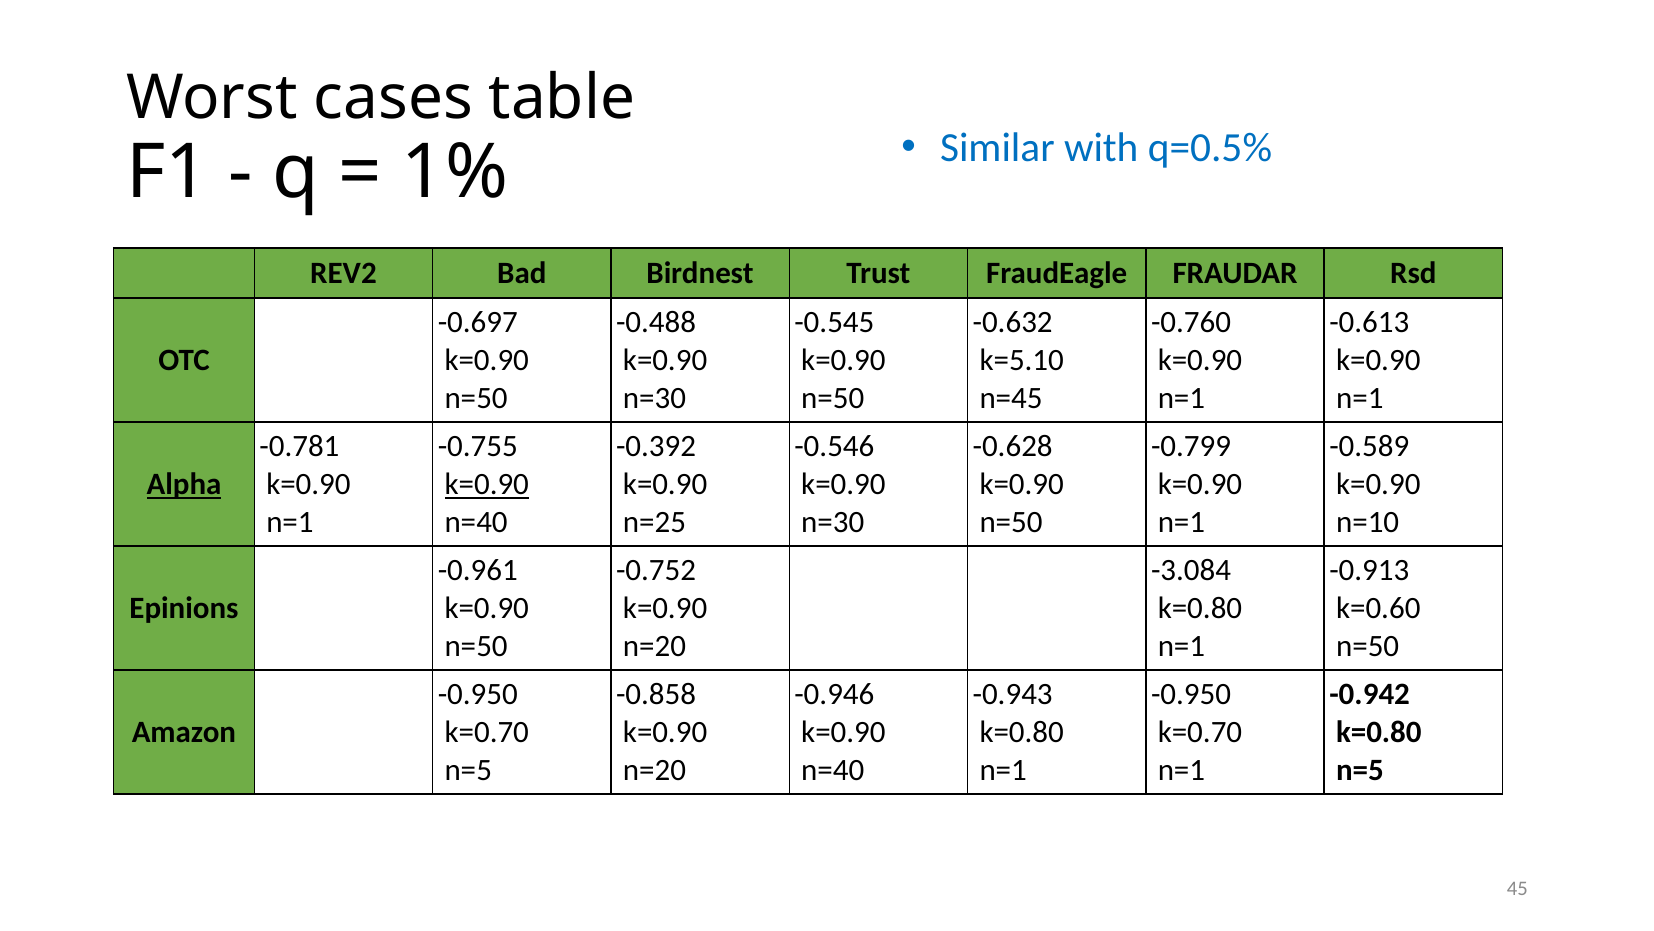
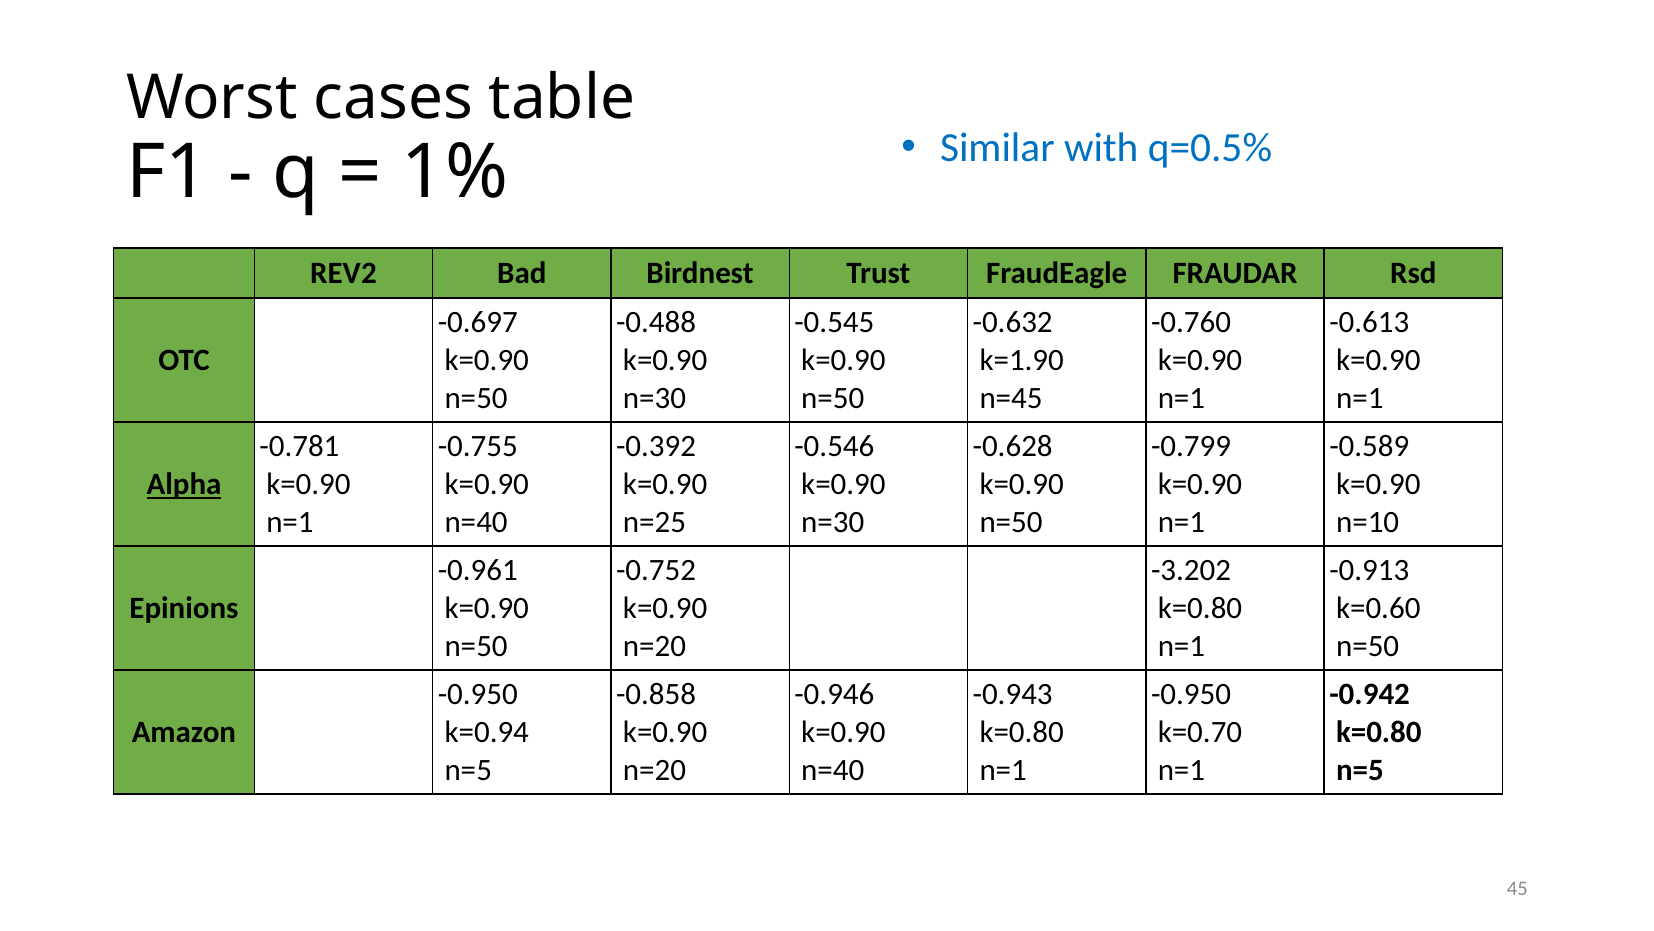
k=5.10: k=5.10 -> k=1.90 (1022, 360)
k=0.90 underline: present -> none (487, 484)
-3.084: -3.084 -> -3.202 (1191, 570)
k=0.70: k=0.70 -> k=0.94 (487, 732)
